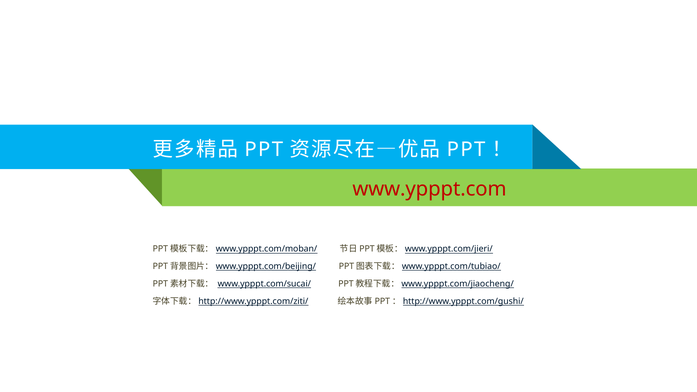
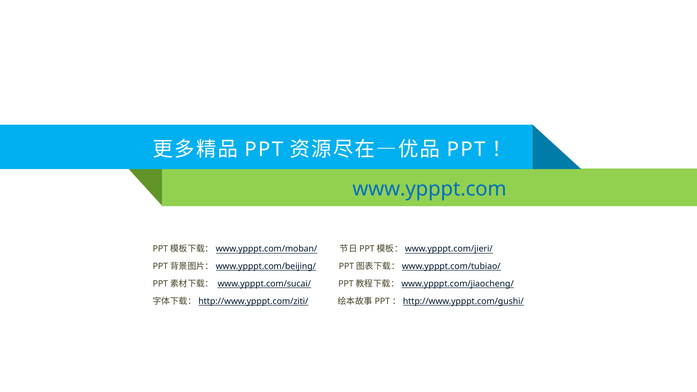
www.ypppt.com colour: red -> blue (429, 189)
